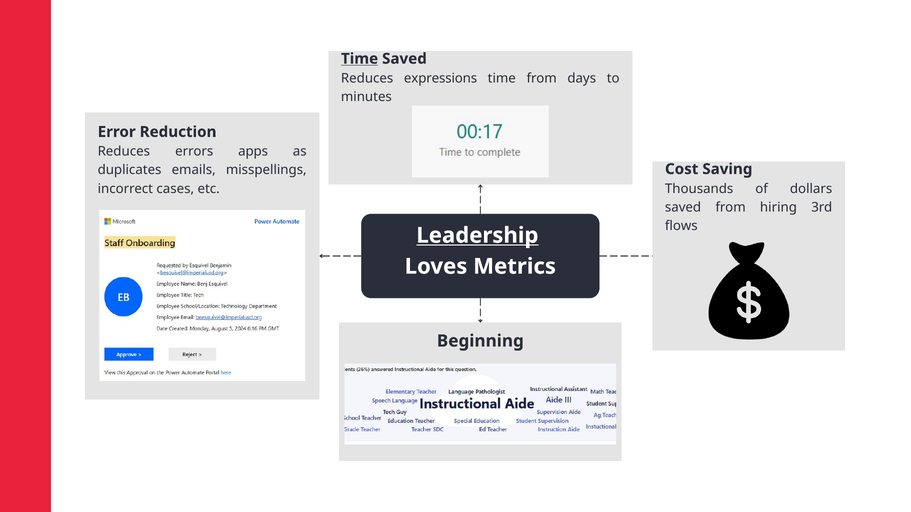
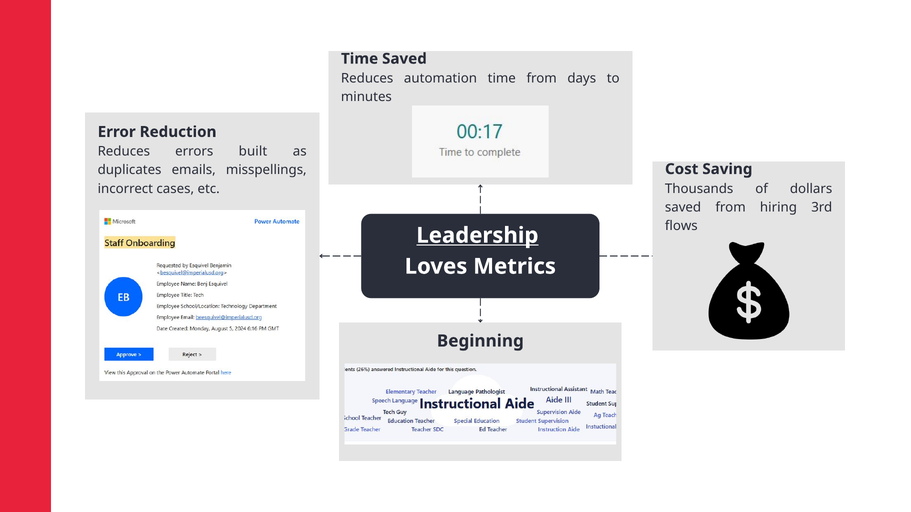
Time underline: present -> none (360, 59)
expressions: expressions -> automation (441, 78)
apps: apps -> built (253, 152)
